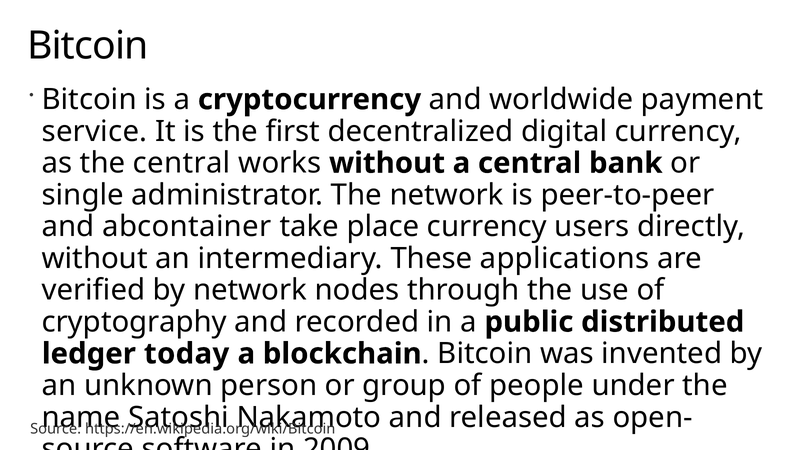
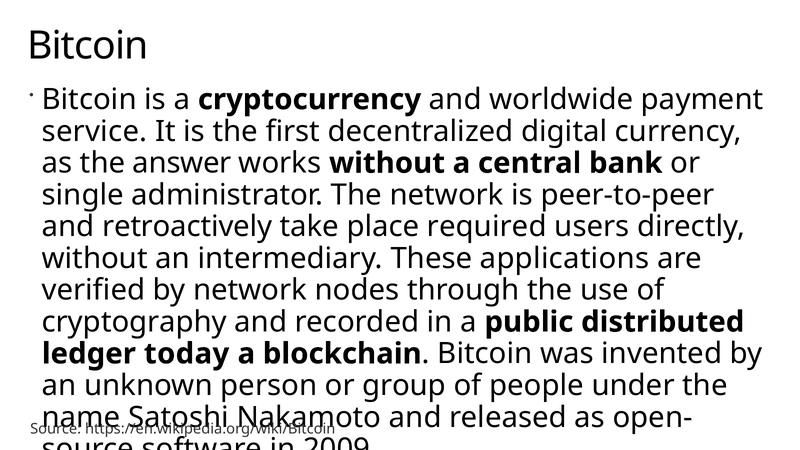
the central: central -> answer (182, 163)
abcontainer: abcontainer -> retroactively (187, 227)
place currency: currency -> required (487, 227)
